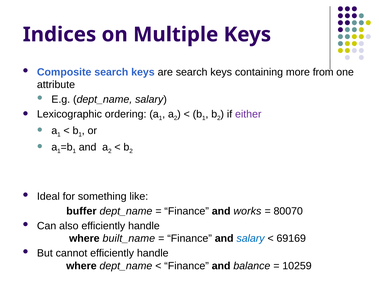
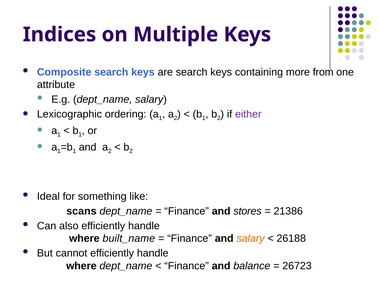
buffer: buffer -> scans (81, 211)
works: works -> stores (248, 211)
80070: 80070 -> 21386 (288, 211)
salary colour: blue -> orange (251, 239)
69169: 69169 -> 26188 (291, 239)
10259: 10259 -> 26723 (297, 266)
